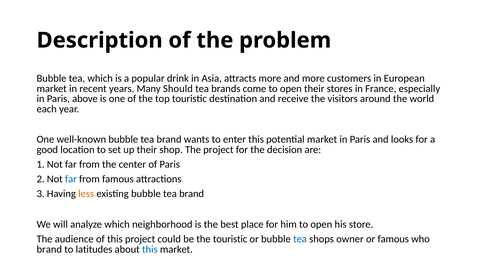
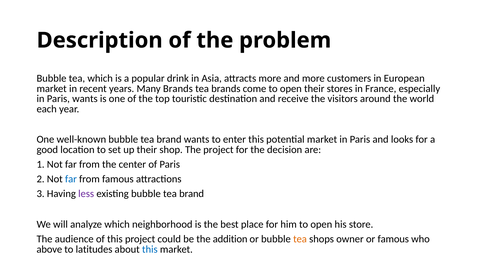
Many Should: Should -> Brands (178, 89)
Paris above: above -> wants (85, 99)
less colour: orange -> purple (86, 194)
the touristic: touristic -> addition (230, 239)
tea colour: blue -> orange (300, 239)
brand: brand -> above (49, 249)
